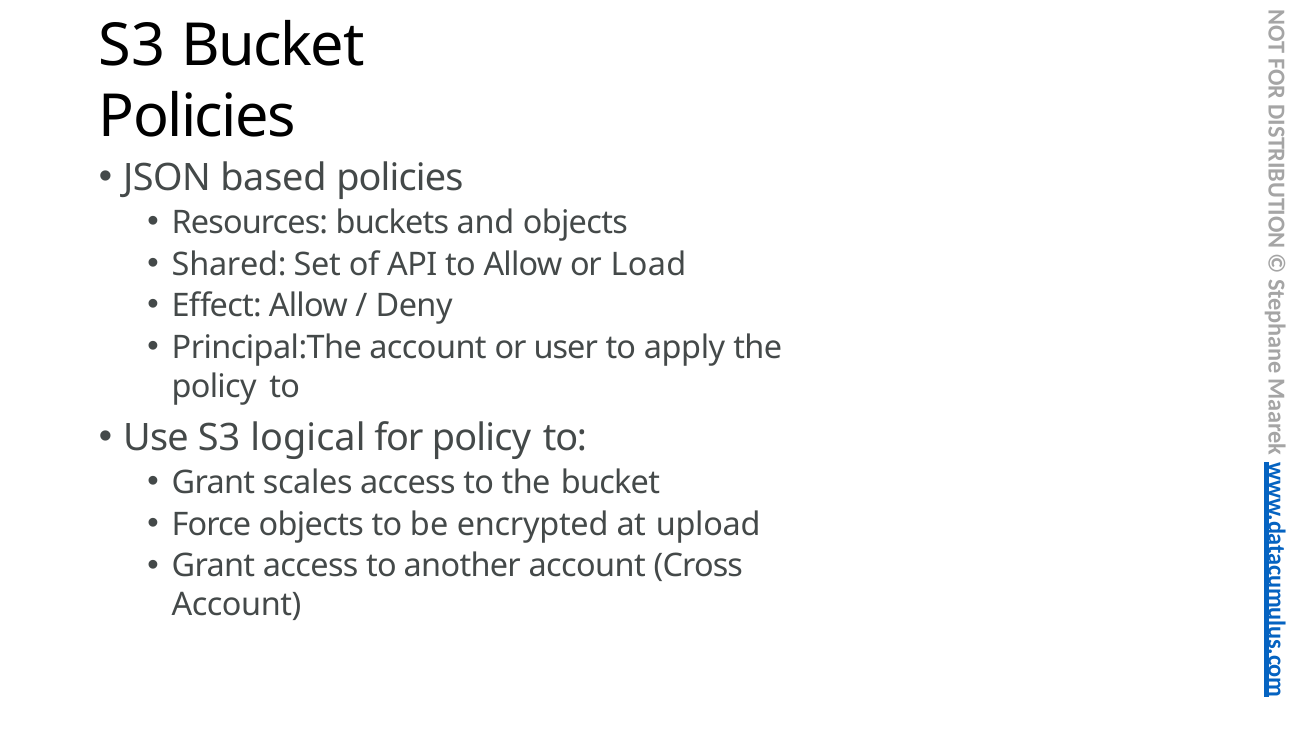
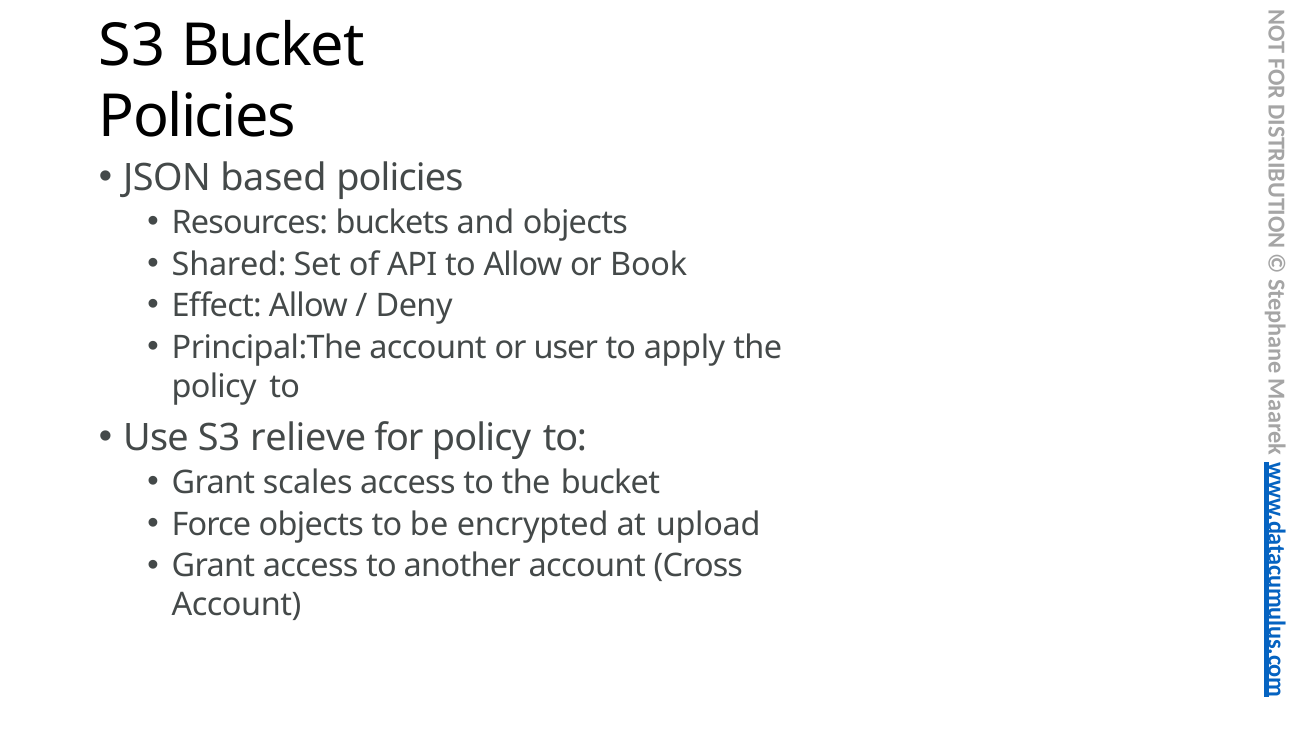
Load: Load -> Book (649, 264)
logical: logical -> relieve (308, 438)
